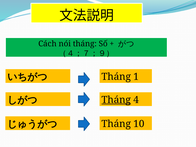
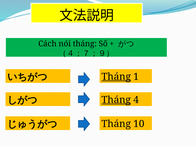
Tháng underline: none -> present (116, 77)
